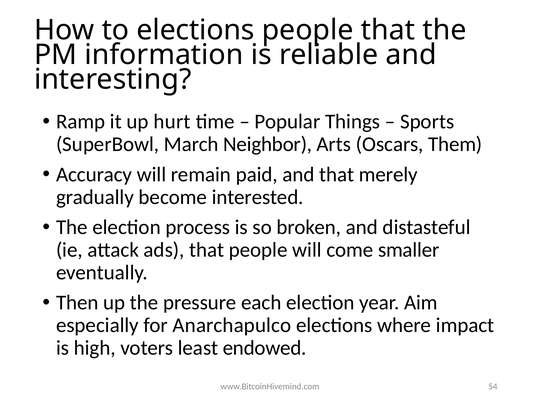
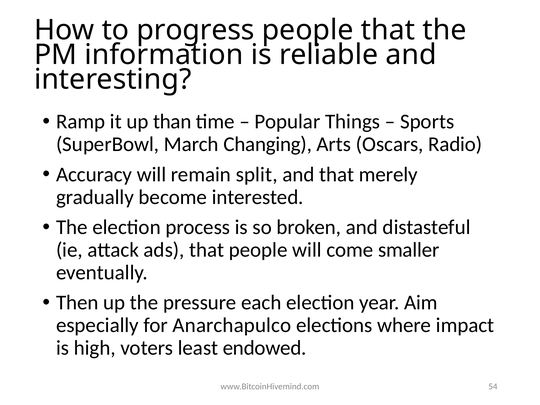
to elections: elections -> progress (196, 30)
hurt: hurt -> than (172, 122)
Neighbor: Neighbor -> Changing (268, 144)
Them: Them -> Radio (455, 144)
paid: paid -> split (257, 174)
